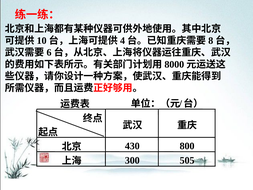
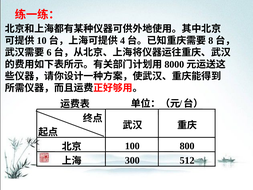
430: 430 -> 100 (132, 146)
505: 505 -> 512 (187, 160)
